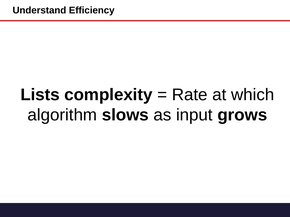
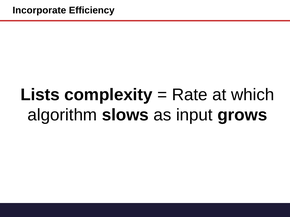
Understand: Understand -> Incorporate (39, 10)
